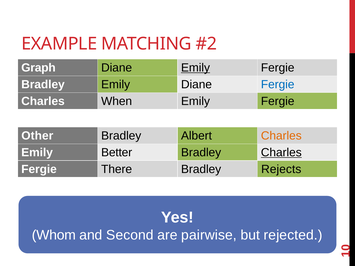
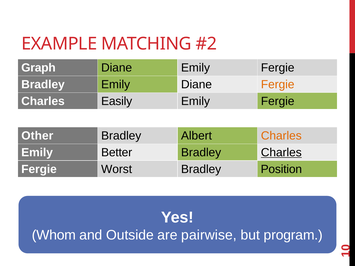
Emily underline: present -> none (195, 68)
Fergie colour: blue -> orange (278, 84)
When: When -> Easily (117, 101)
There: There -> Worst (117, 169)
Rejects: Rejects -> Position (281, 169)
Second: Second -> Outside (130, 235)
rejected: rejected -> program (293, 235)
